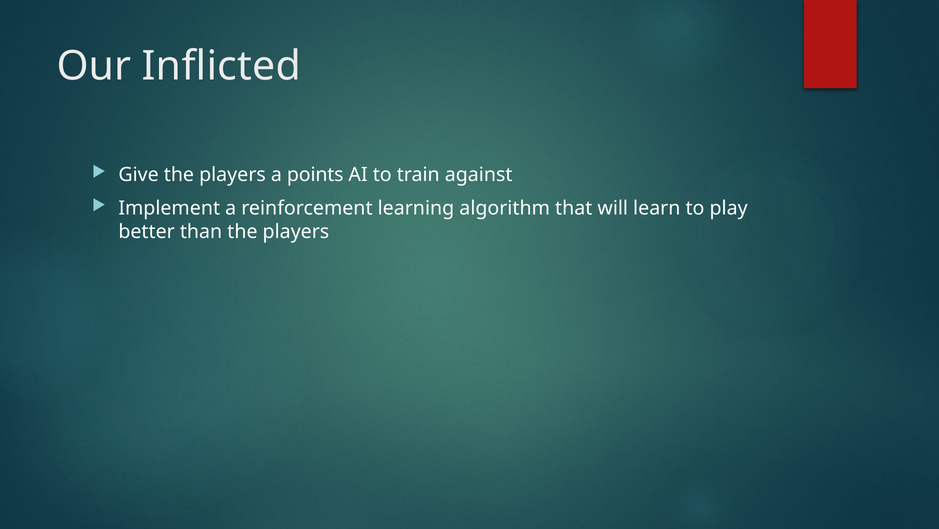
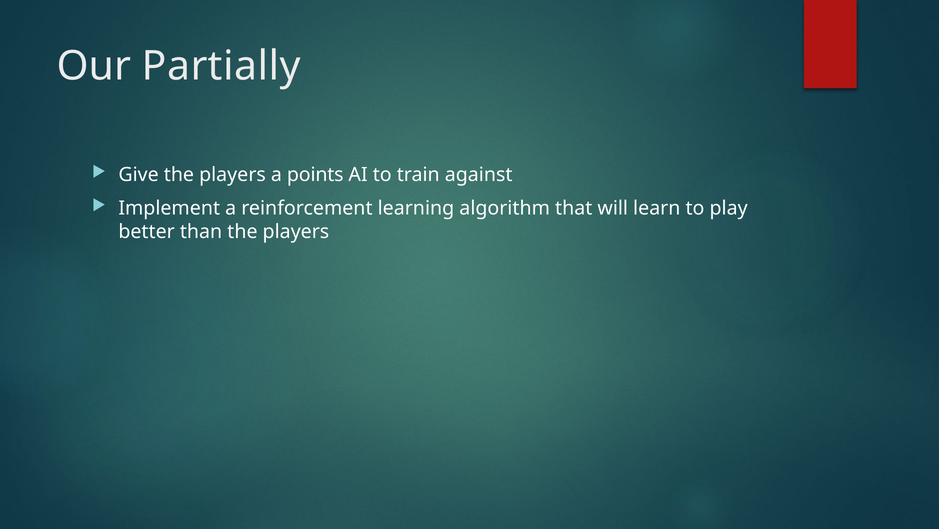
Inflicted: Inflicted -> Partially (221, 66)
